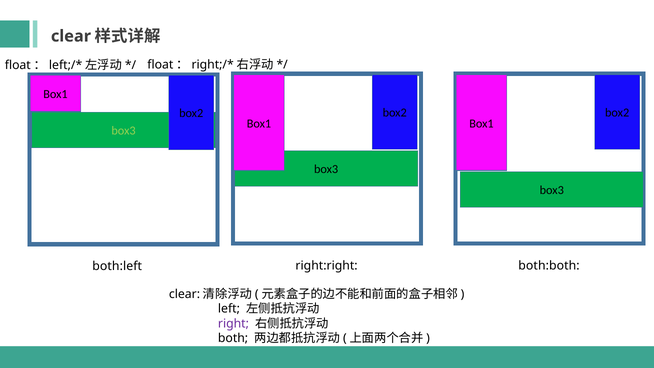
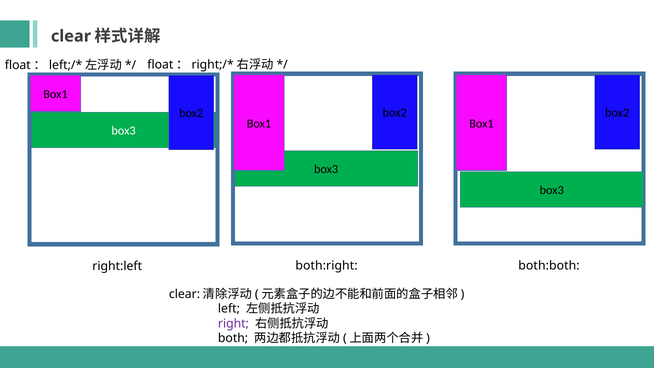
box3 colour: light green -> white (123, 131)
right:right: right:right -> both:right (327, 265)
both:left: both:left -> right:left (117, 266)
